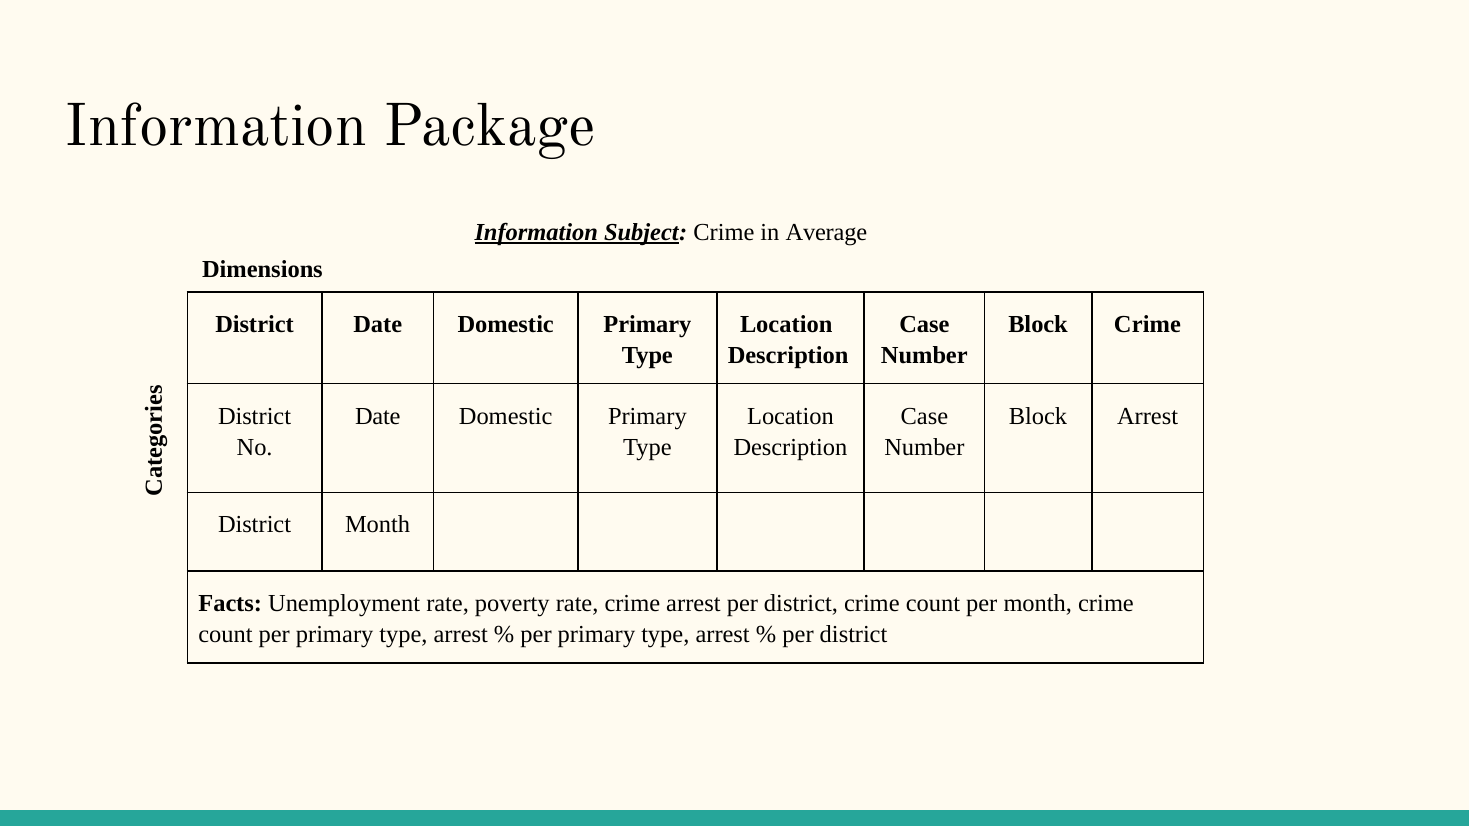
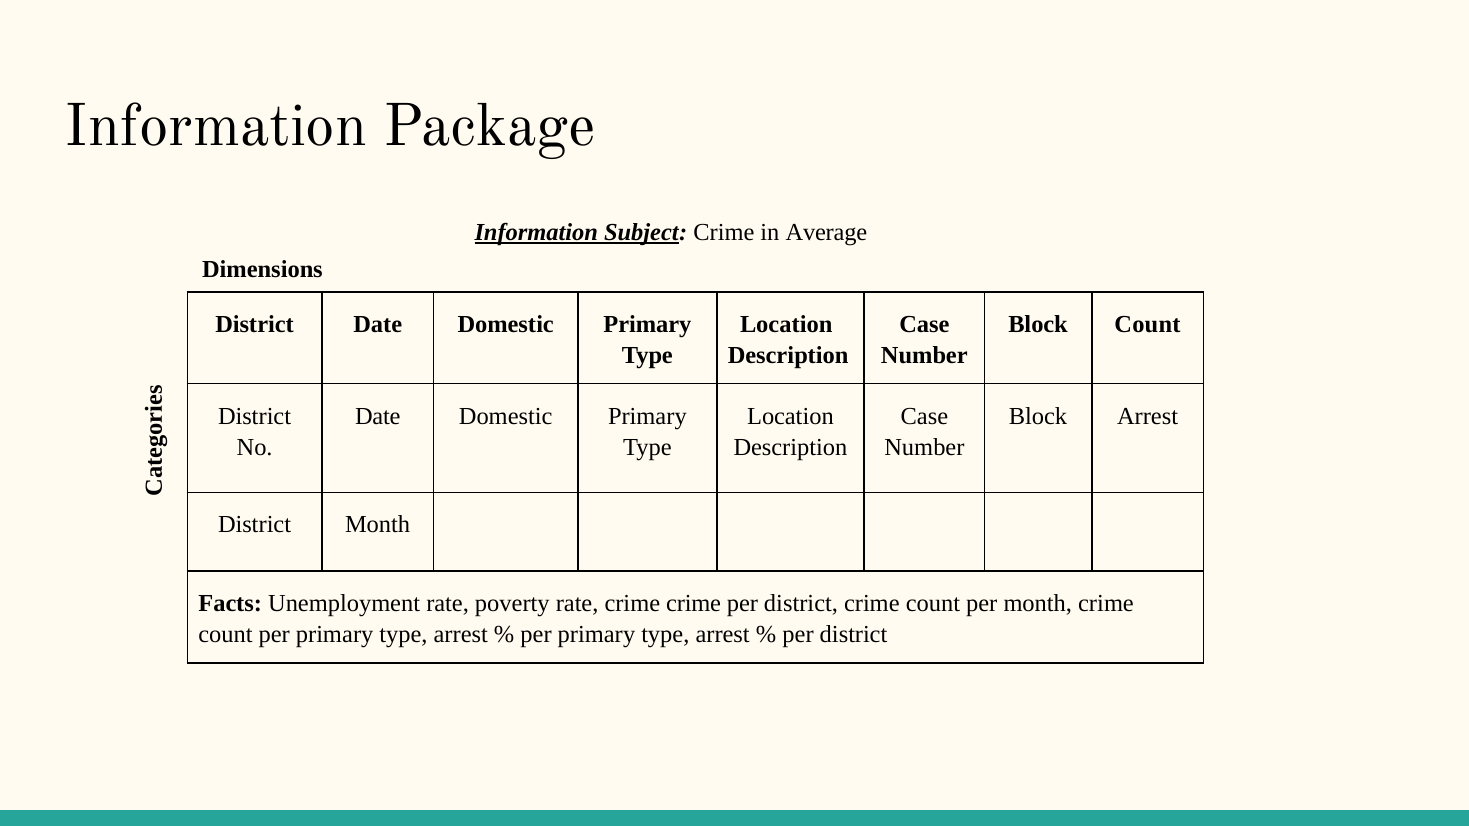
Block Crime: Crime -> Count (1147, 324)
crime arrest: arrest -> crime (694, 604)
